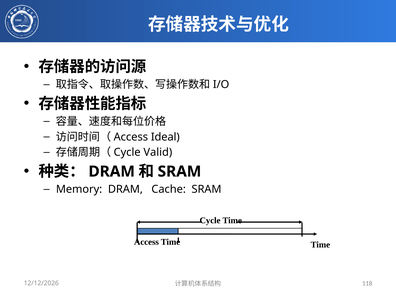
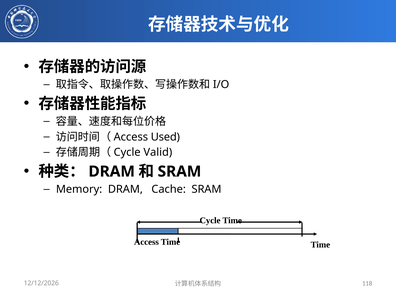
Ideal: Ideal -> Used (165, 137)
